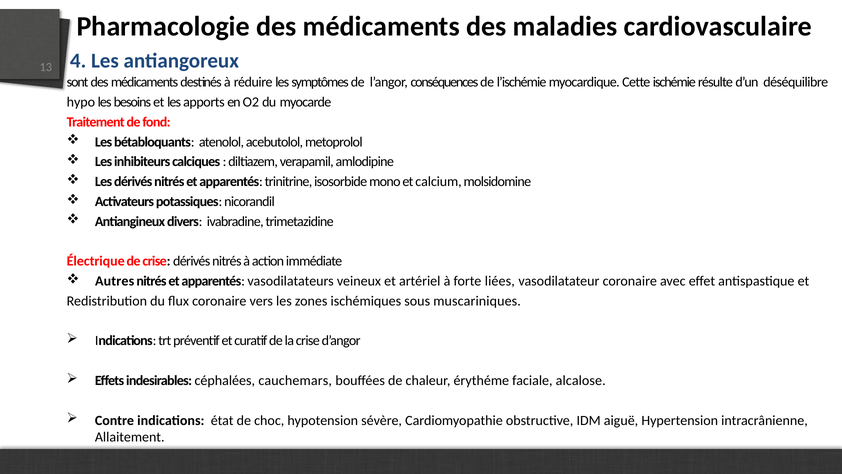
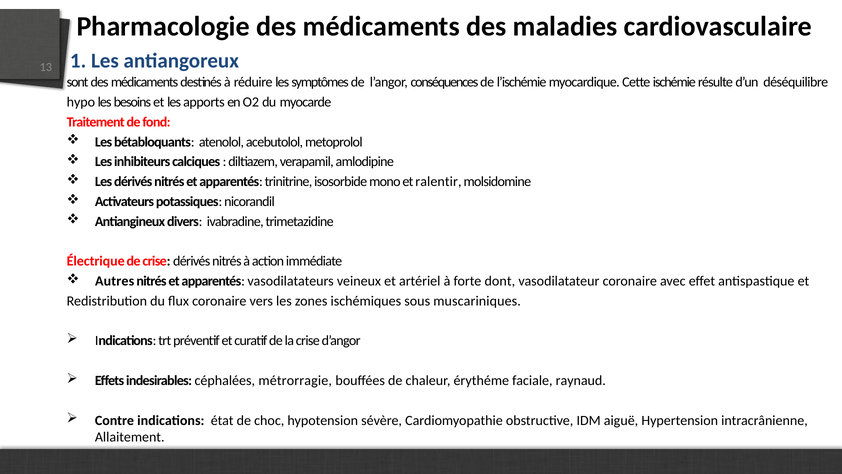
4: 4 -> 1 (78, 61)
calcium: calcium -> ralentir (438, 182)
liées: liées -> dont (500, 281)
cauchemars: cauchemars -> métrorragie (295, 380)
alcalose: alcalose -> raynaud (581, 380)
